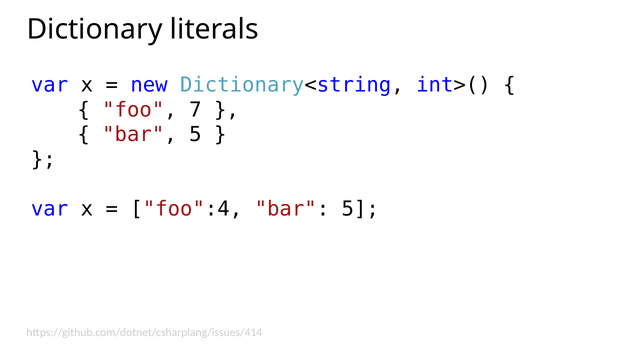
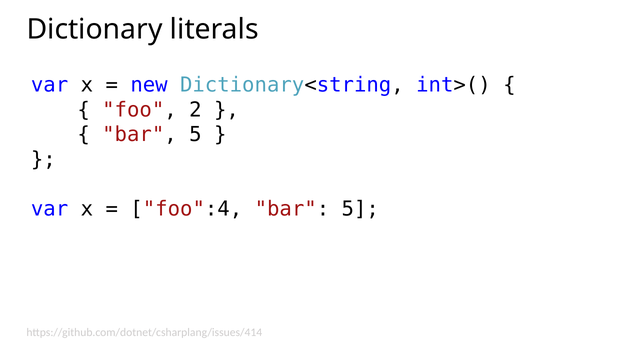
7: 7 -> 2 (195, 110)
